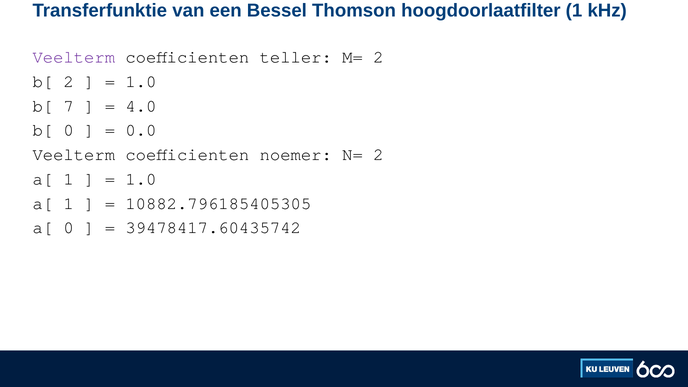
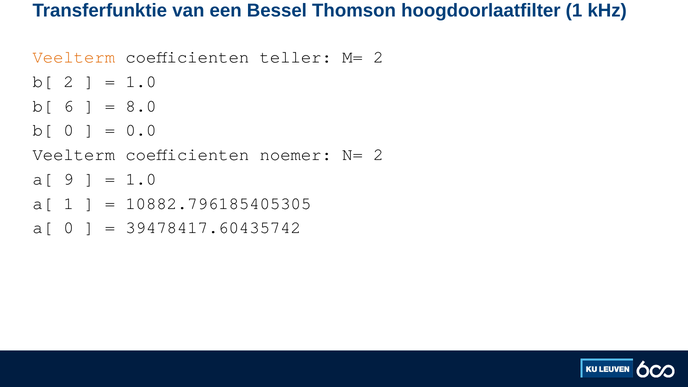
Veelterm colour: purple -> orange (74, 57)
7: 7 -> 6 (69, 106)
4.0: 4.0 -> 8.0 (141, 106)
1: 1 -> 9 (69, 179)
